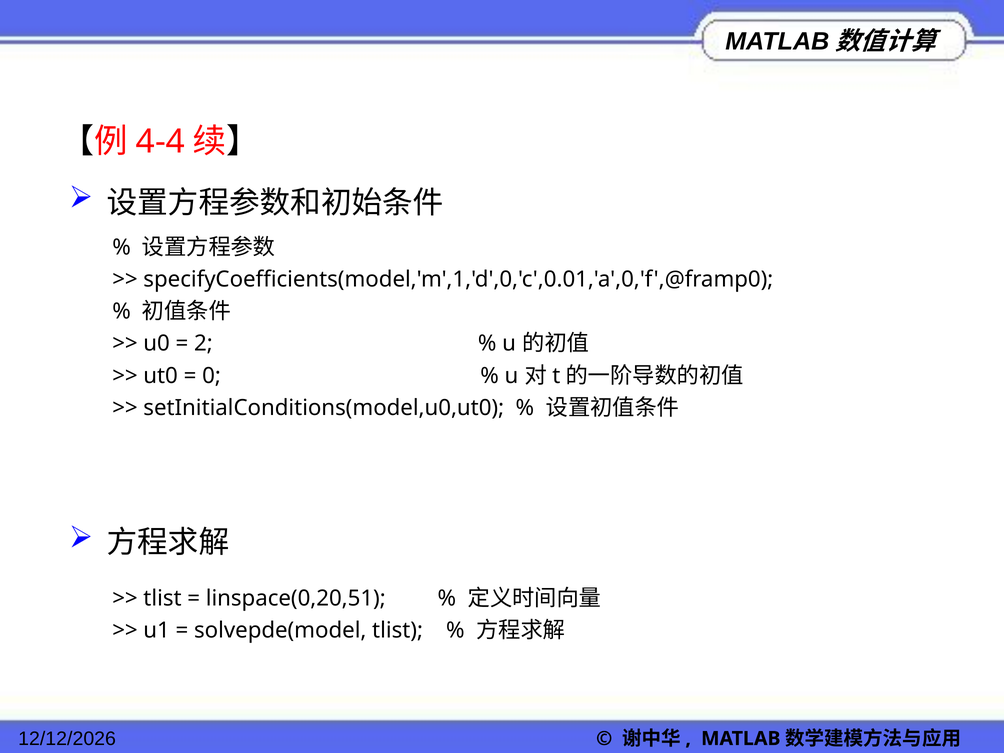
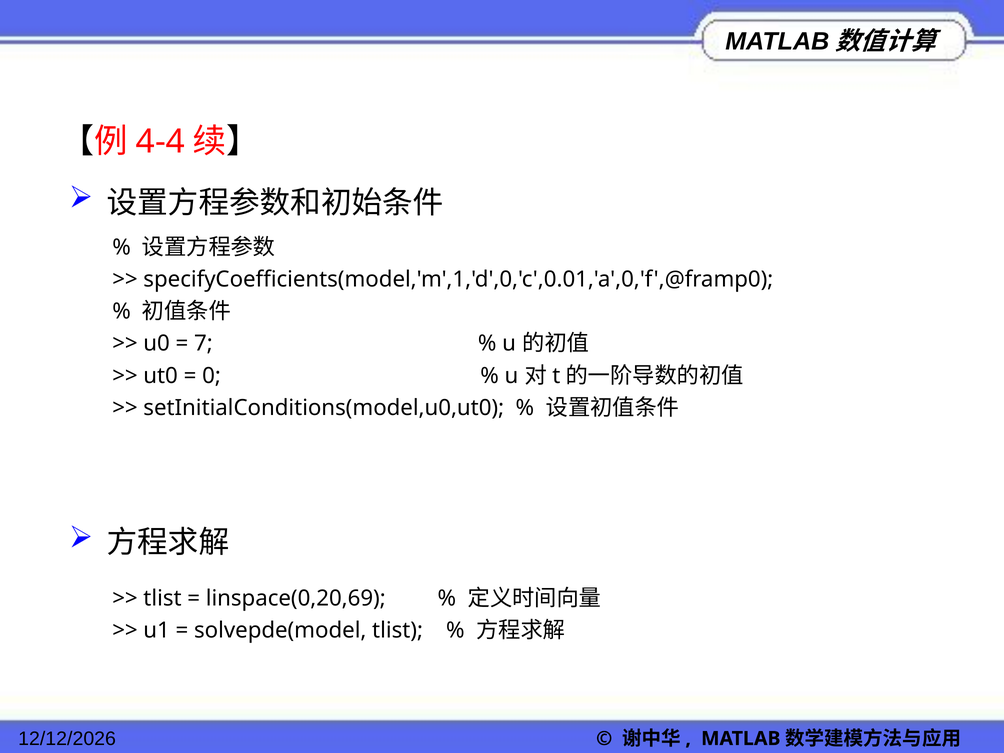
2: 2 -> 7 (203, 344)
linspace(0,20,51: linspace(0,20,51 -> linspace(0,20,69 (296, 598)
